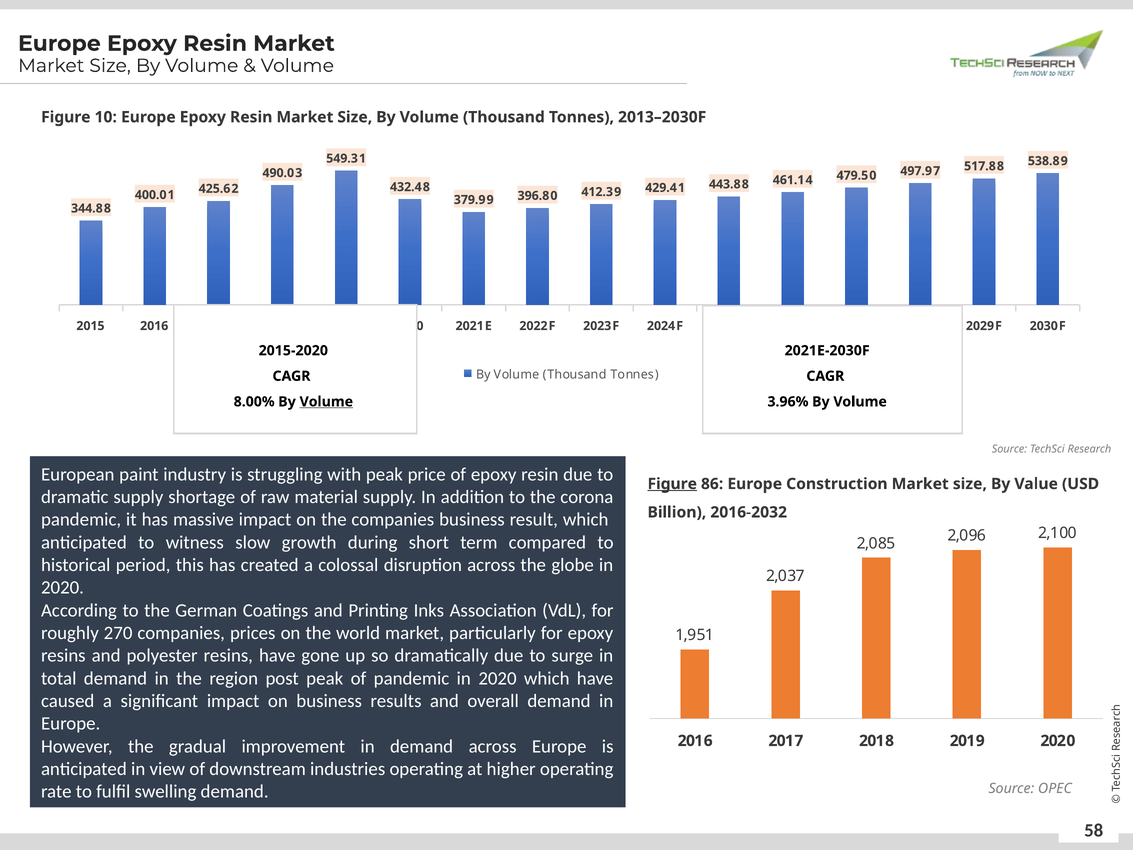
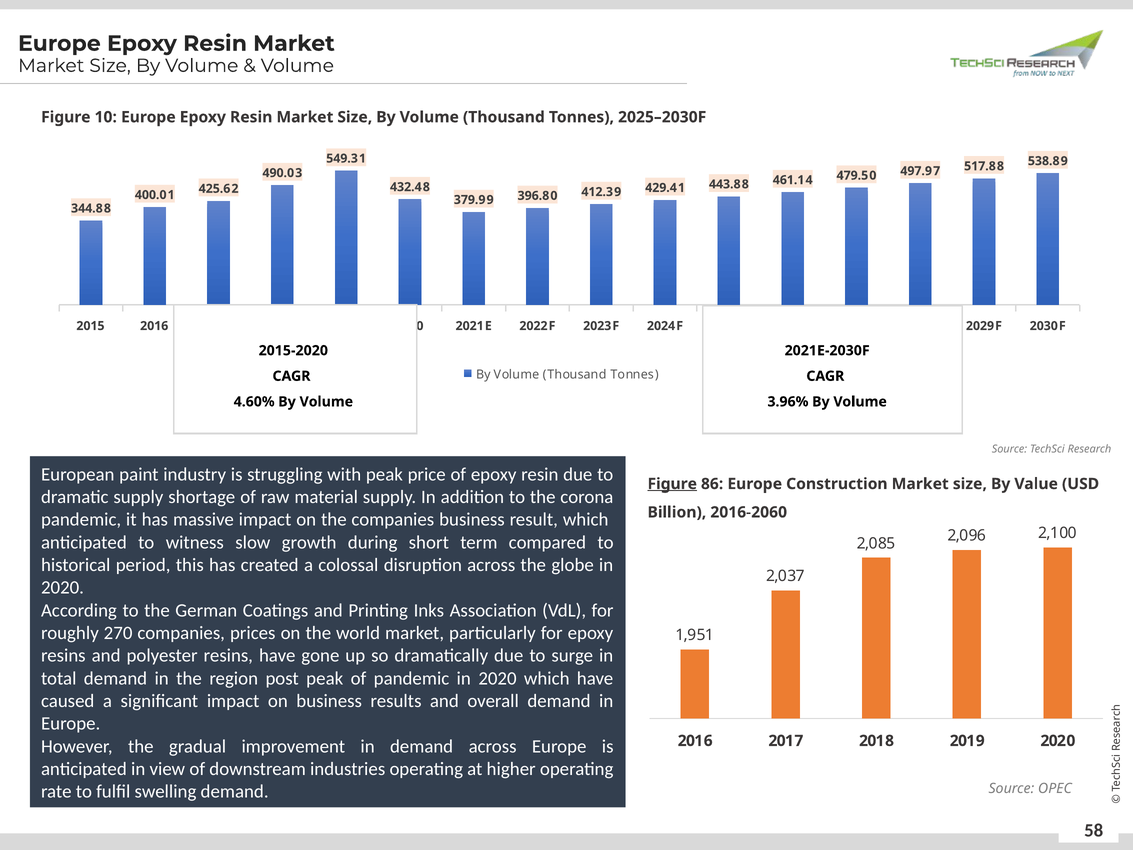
2013–2030F: 2013–2030F -> 2025–2030F (662, 117)
8.00%: 8.00% -> 4.60% (254, 402)
Volume underline: present -> none (326, 402)
2016-2032: 2016-2032 -> 2016-2060 (749, 512)
